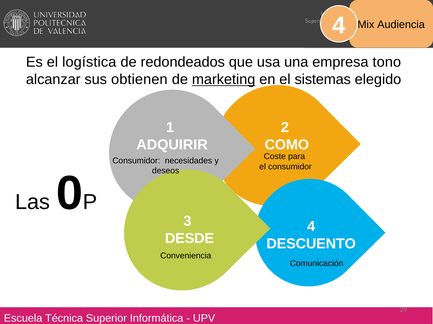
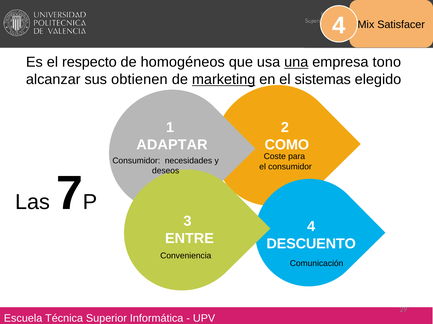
Audiencia: Audiencia -> Satisfacer (401, 25)
logística: logística -> respecto (89, 62)
redondeados: redondeados -> homogéneos (183, 62)
una underline: none -> present (296, 62)
ADQUIRIR: ADQUIRIR -> ADAPTAR (172, 145)
0: 0 -> 7 (70, 194)
DESDE: DESDE -> ENTRE (189, 239)
